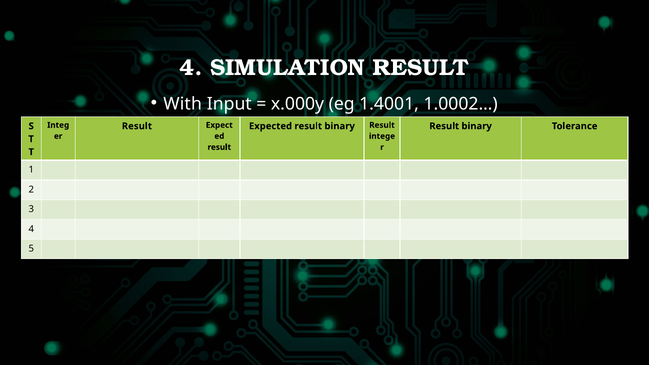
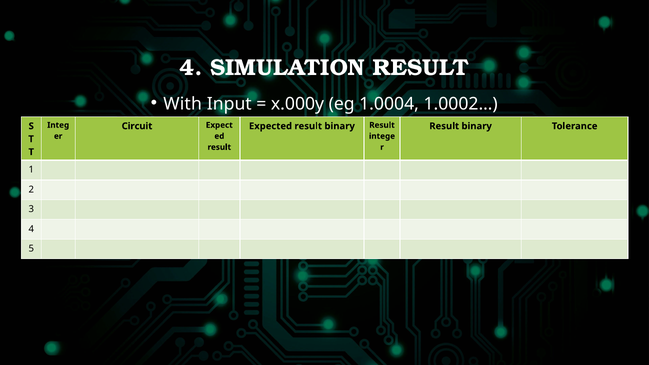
1.4001: 1.4001 -> 1.0004 (389, 104)
Result: Result -> Circuit (137, 126)
